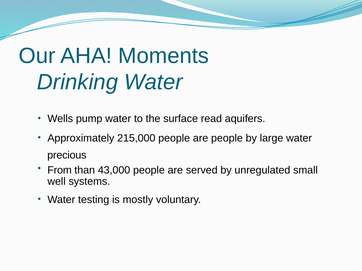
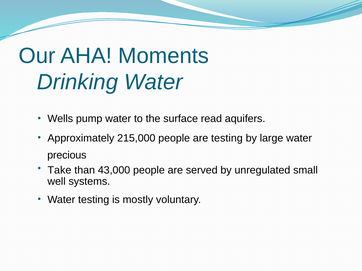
are people: people -> testing (227, 138)
From: From -> Take (59, 170)
